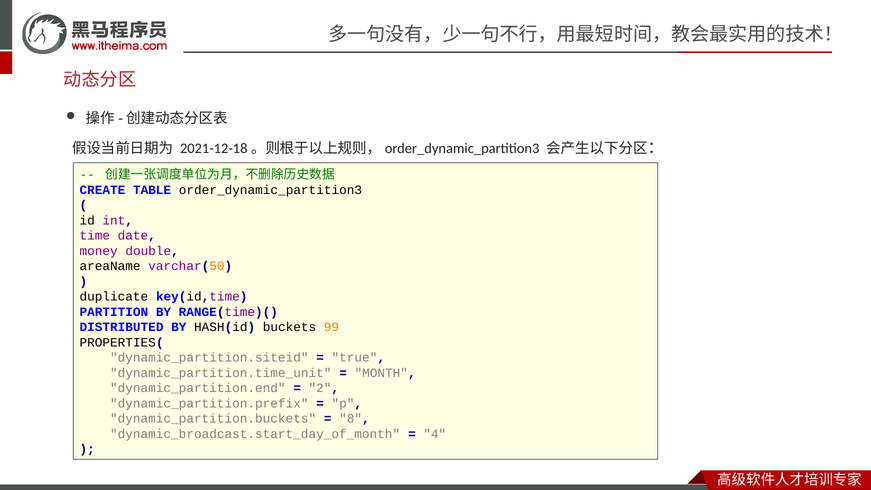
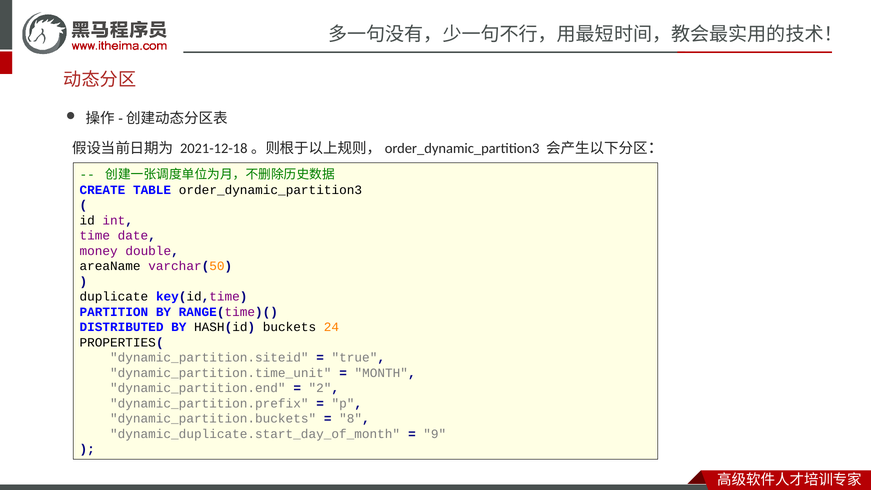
99: 99 -> 24 (331, 327)
dynamic_broadcast.start_day_of_month: dynamic_broadcast.start_day_of_month -> dynamic_duplicate.start_day_of_month (255, 434)
4: 4 -> 9 (435, 434)
